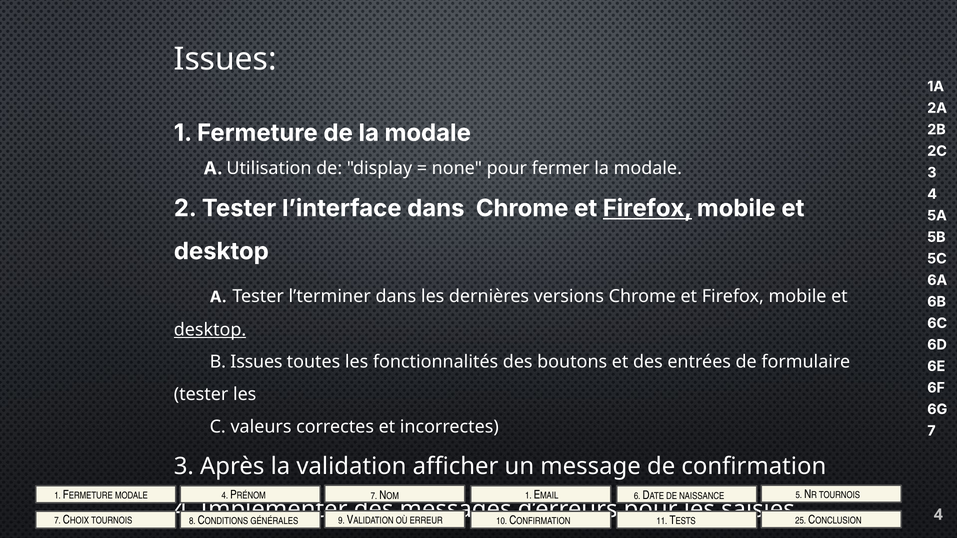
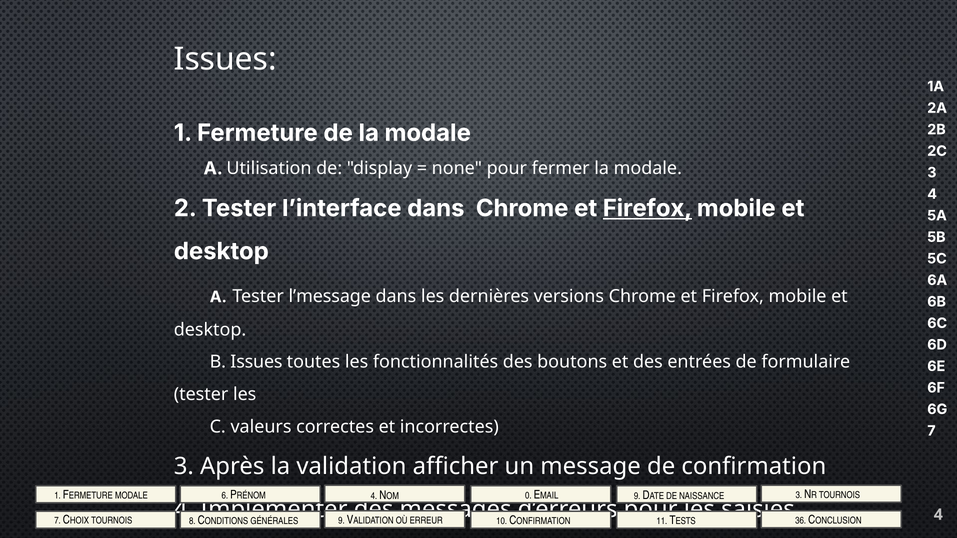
l’terminer: l’terminer -> l’message (330, 296)
desktop underline: present -> none (210, 330)
MODALE 4: 4 -> 6 (225, 496)
PRÉNOM 7: 7 -> 4 (374, 496)
NOM 1: 1 -> 0 (528, 496)
EMAIL 6: 6 -> 9 (637, 496)
NAISSANCE 5: 5 -> 3 (799, 495)
25: 25 -> 36 (801, 521)
